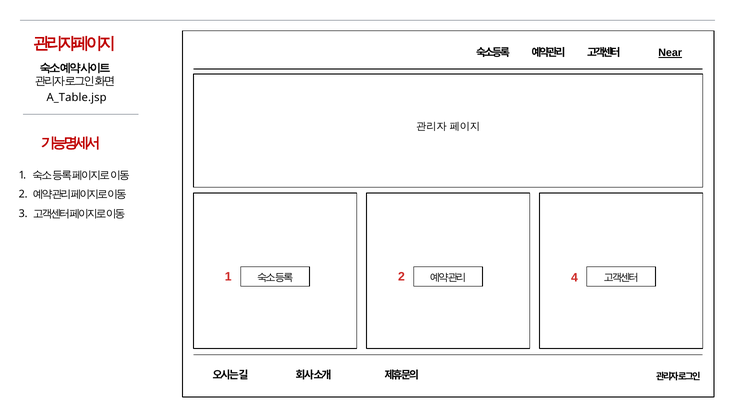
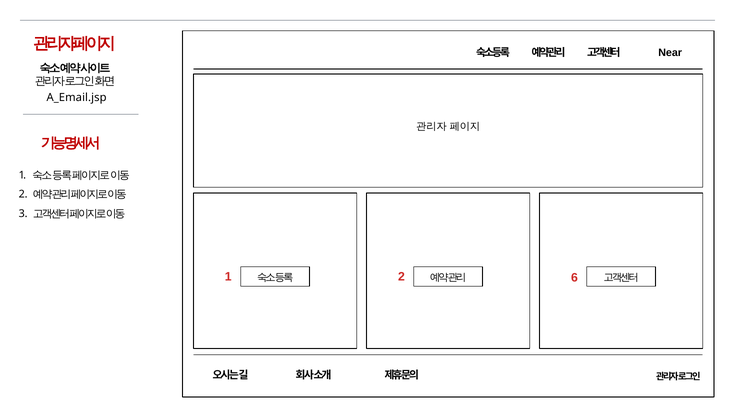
Near underline: present -> none (670, 53)
A_Table.jsp: A_Table.jsp -> A_Email.jsp (77, 97)
4: 4 -> 6 (574, 277)
